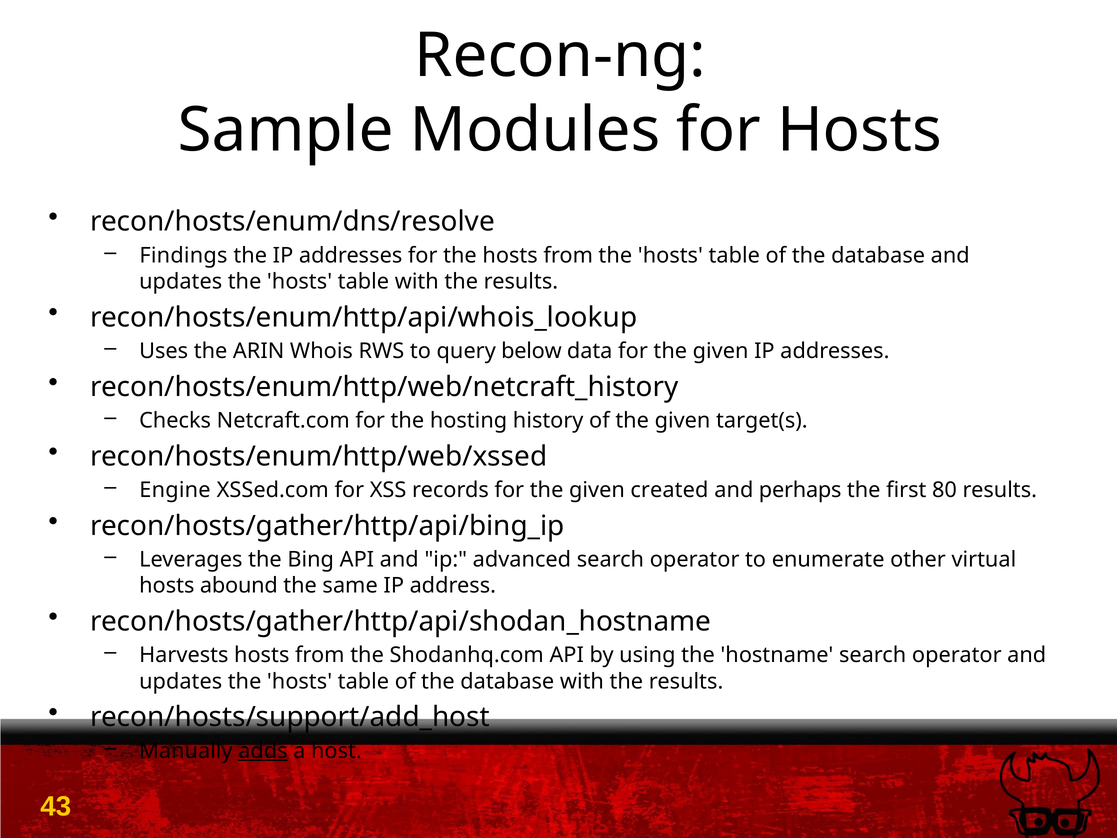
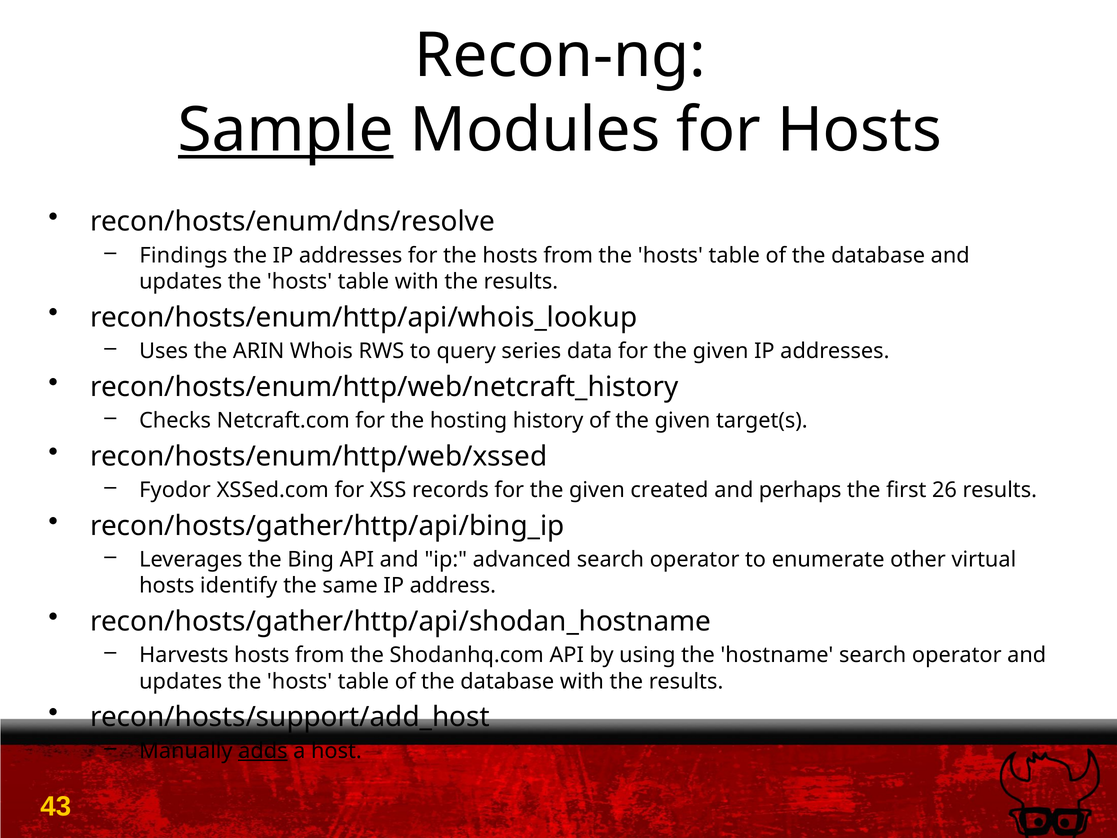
Sample underline: none -> present (286, 130)
below: below -> series (531, 351)
Engine: Engine -> Fyodor (175, 490)
80: 80 -> 26 (945, 490)
abound: abound -> identify (239, 586)
